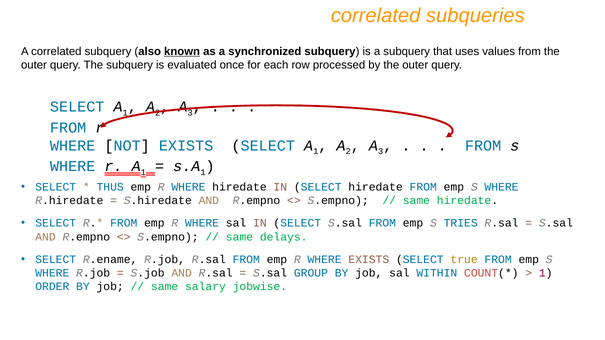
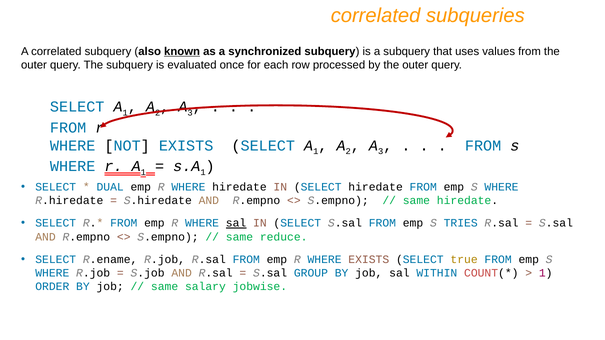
THUS: THUS -> DUAL (110, 187)
sal underline: none -> present (236, 223)
delays: delays -> reduce (284, 237)
